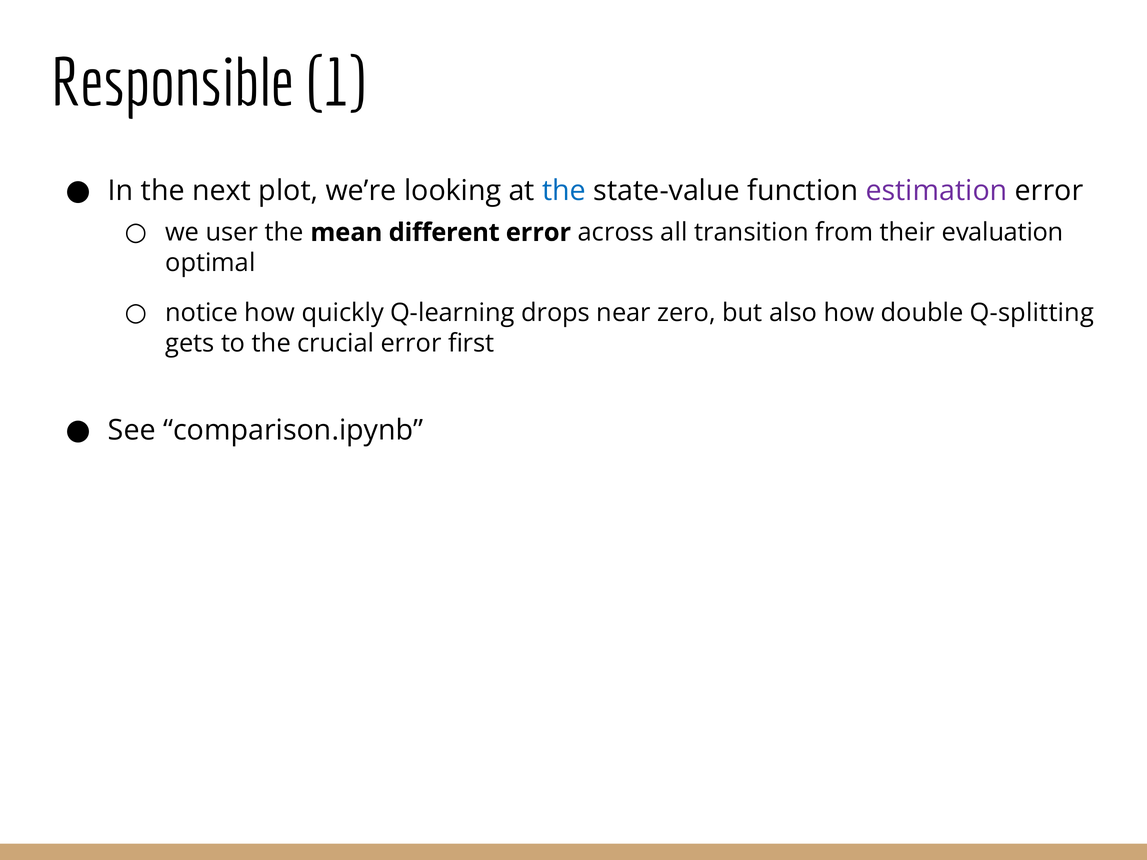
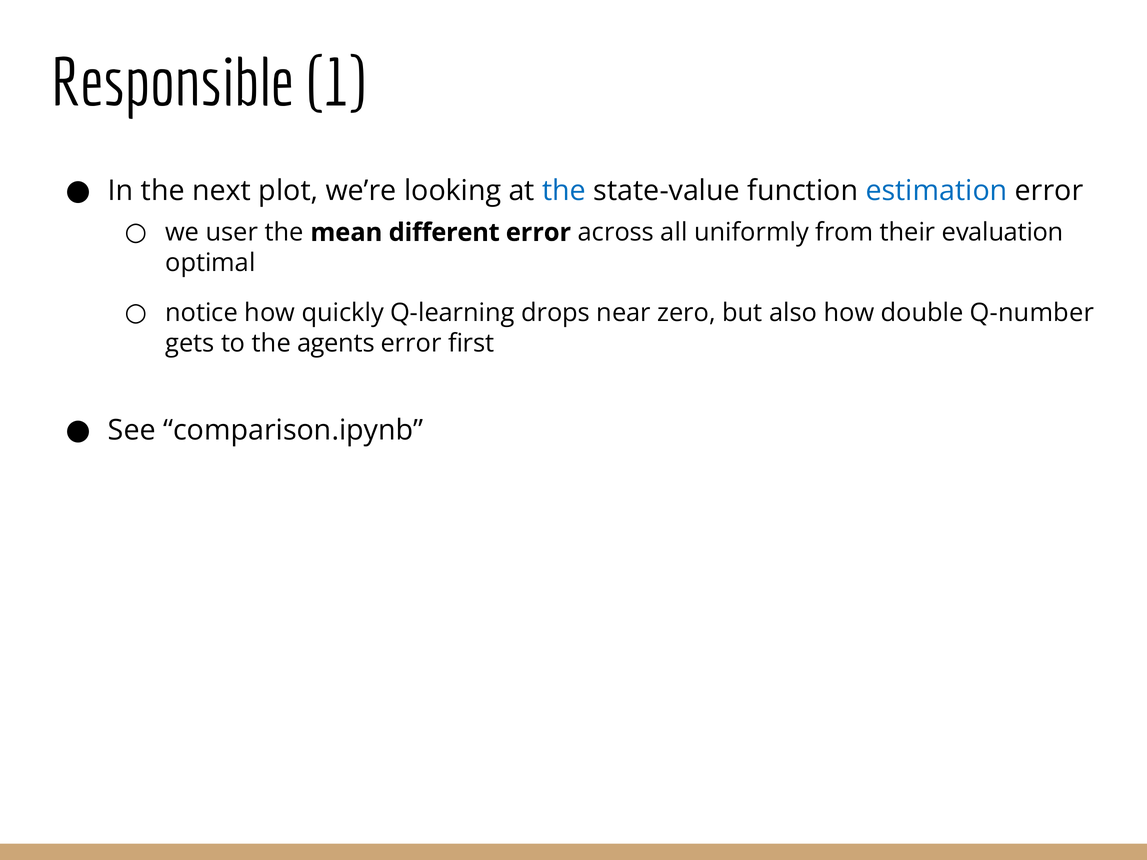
estimation colour: purple -> blue (936, 191)
transition: transition -> uniformly (751, 233)
Q-splitting: Q-splitting -> Q-number (1032, 313)
crucial: crucial -> agents (336, 343)
